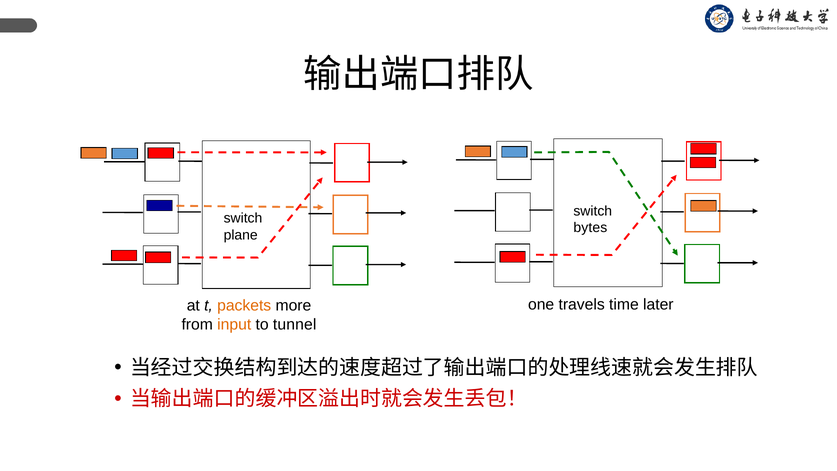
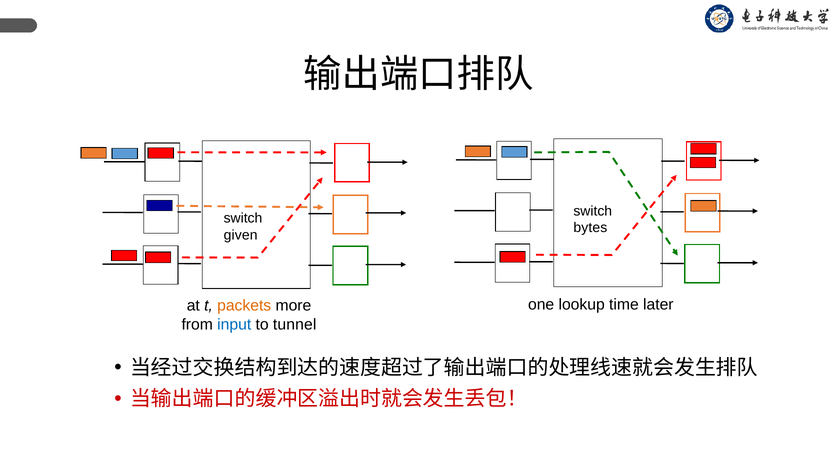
plane: plane -> given (241, 235)
travels: travels -> lookup (582, 304)
input colour: orange -> blue (234, 324)
